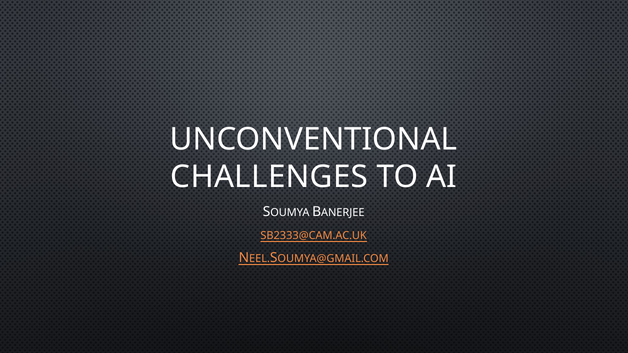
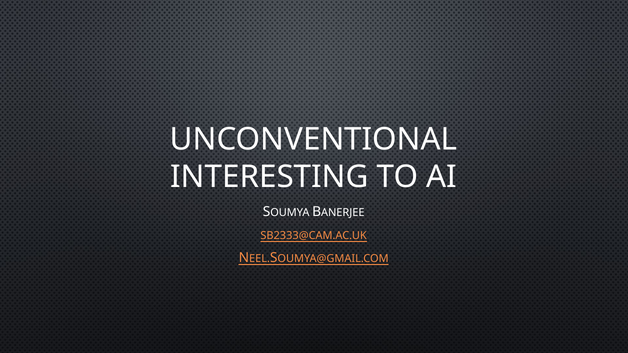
CHALLENGES: CHALLENGES -> INTERESTING (269, 177)
